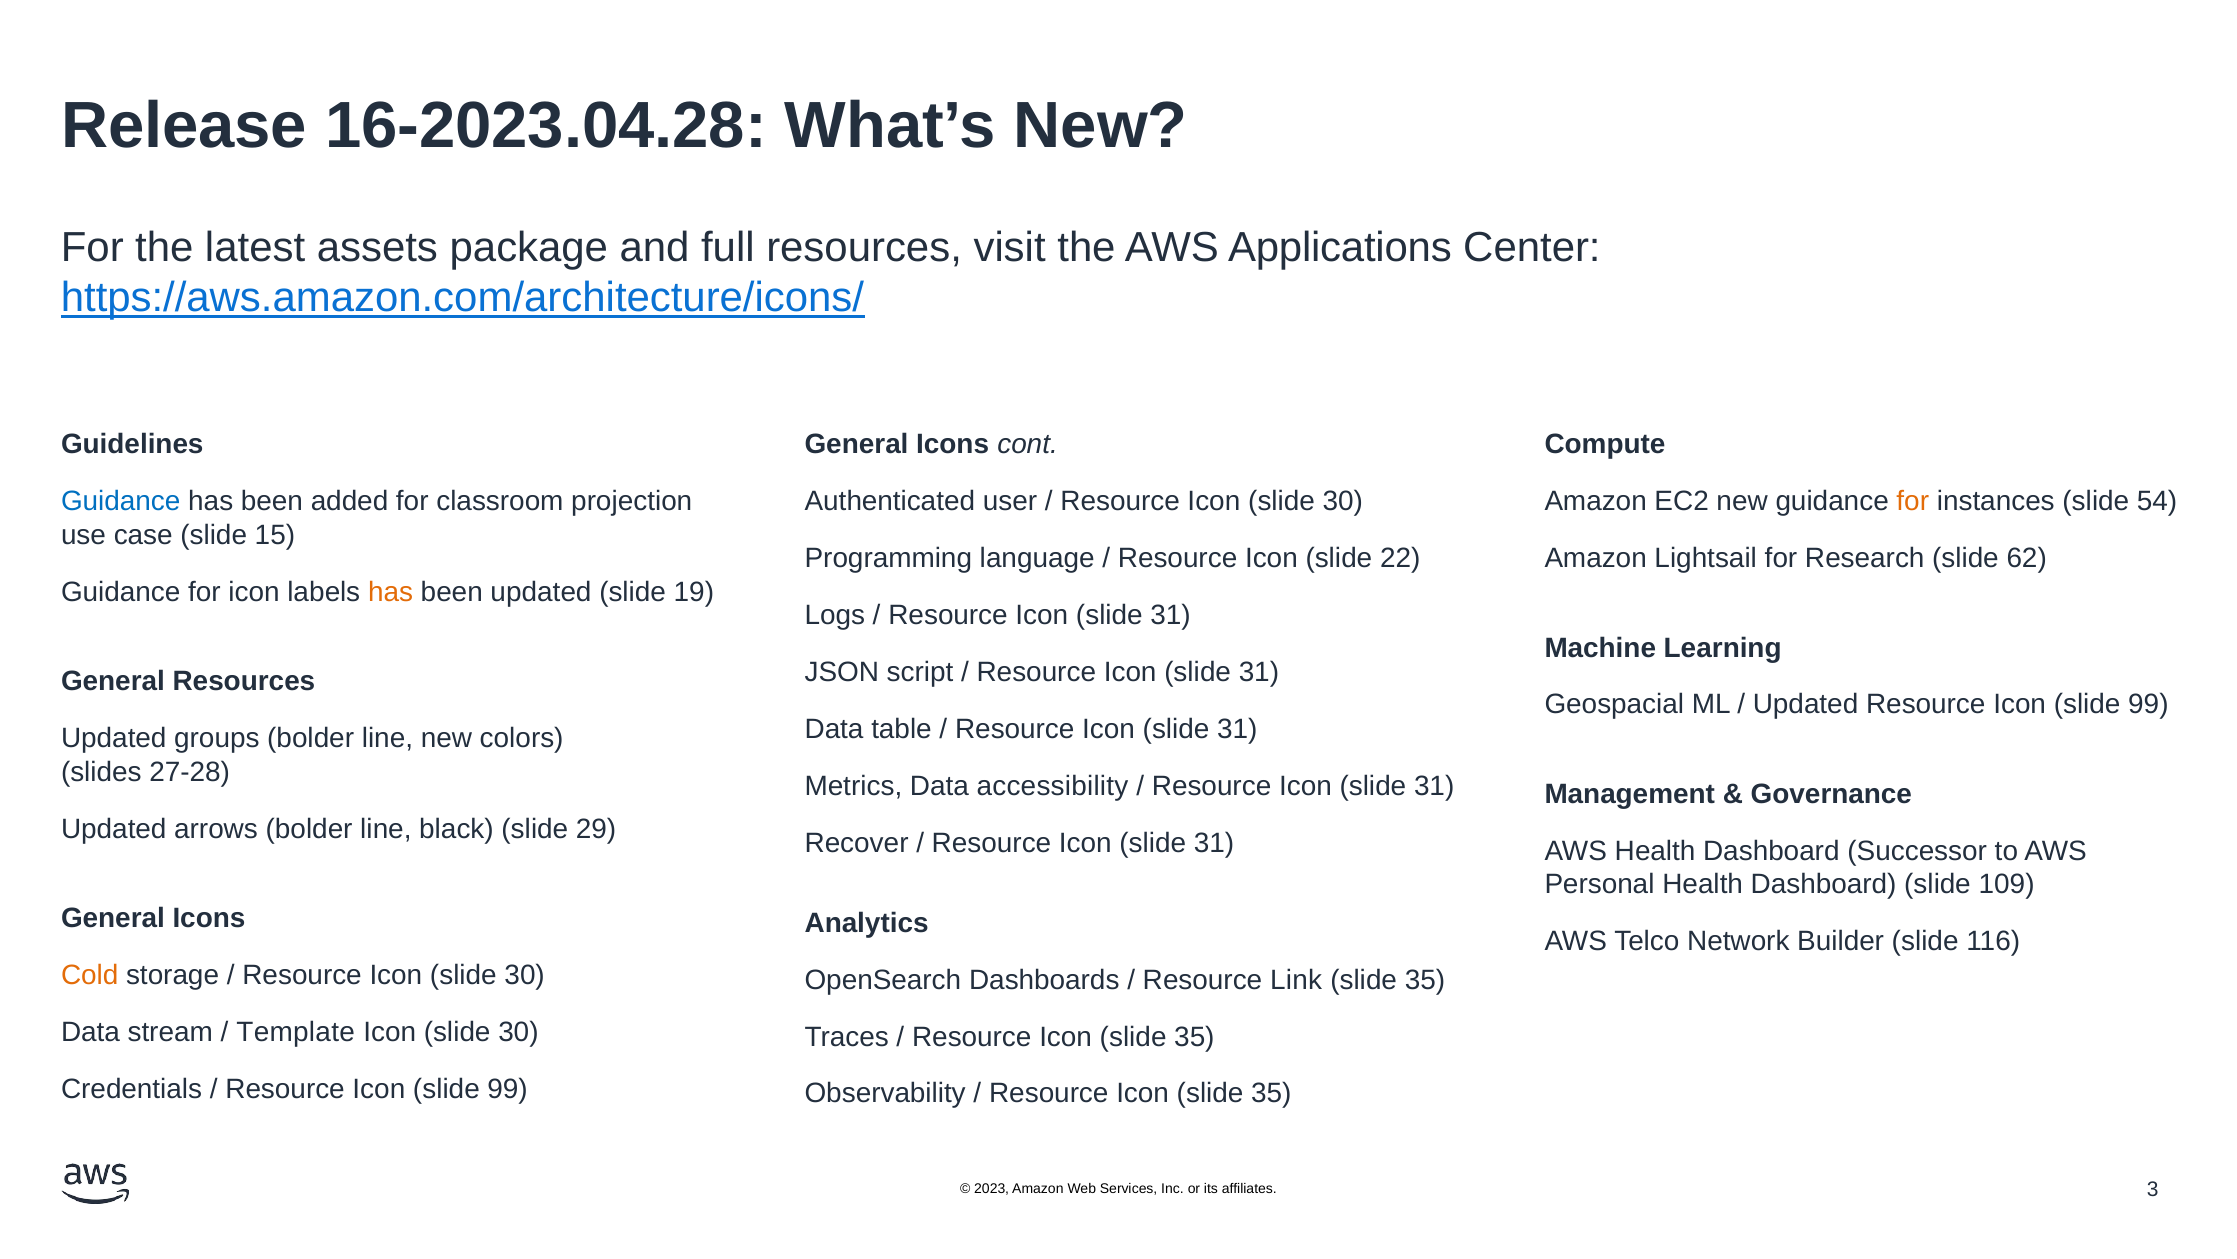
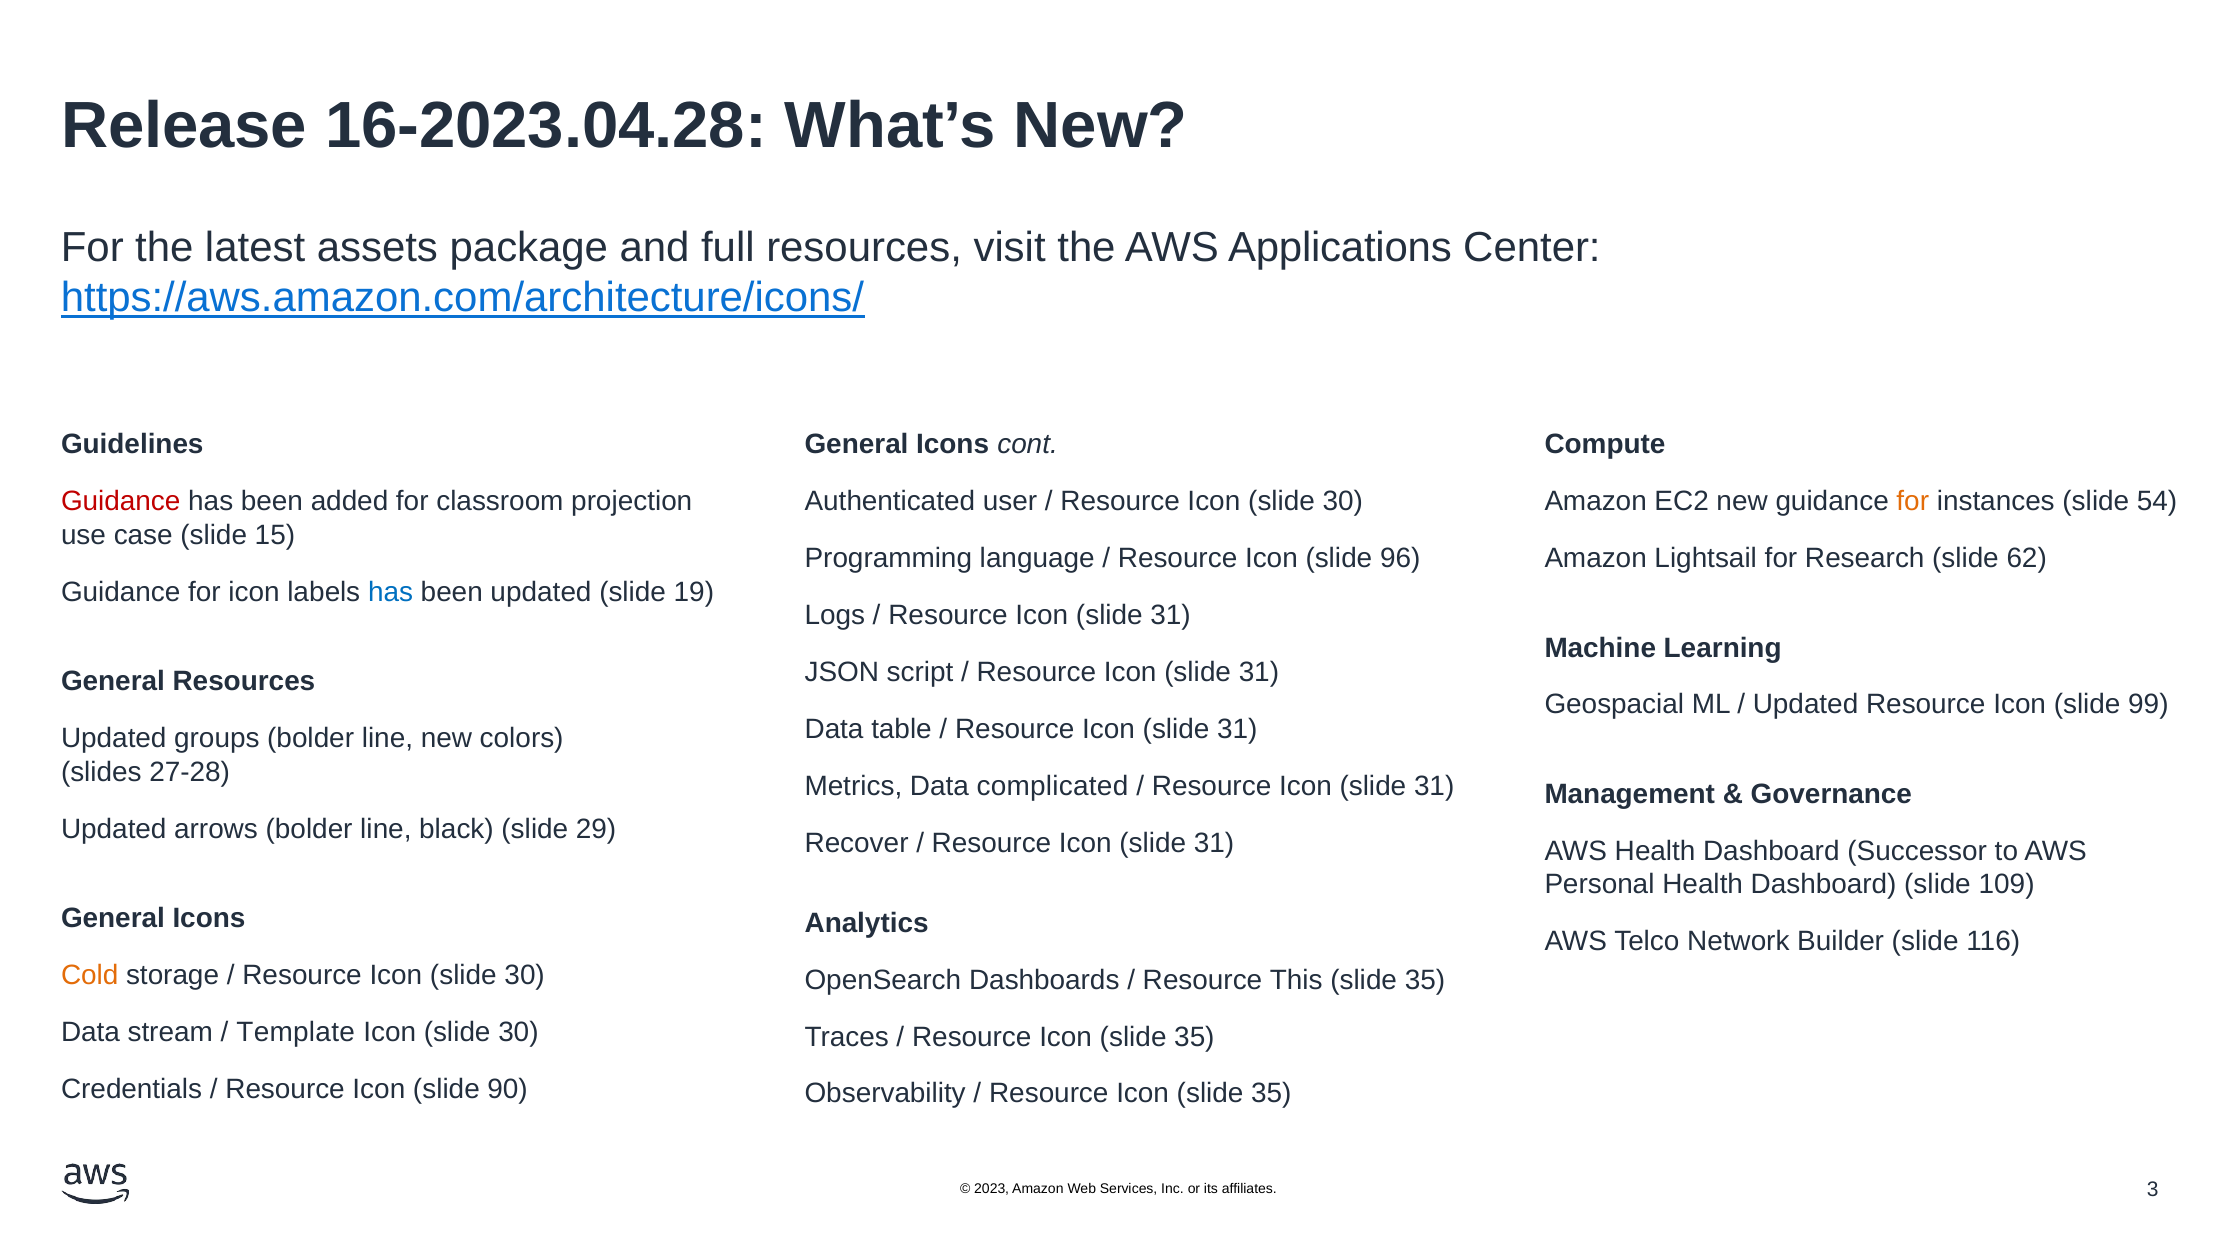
Guidance colour: blue -> red (121, 501)
22: 22 -> 96 (1400, 558)
has colour: orange -> blue (391, 592)
accessibility: accessibility -> complicated (1052, 785)
Link: Link -> This (1296, 979)
99: 99 -> 90 (508, 1088)
